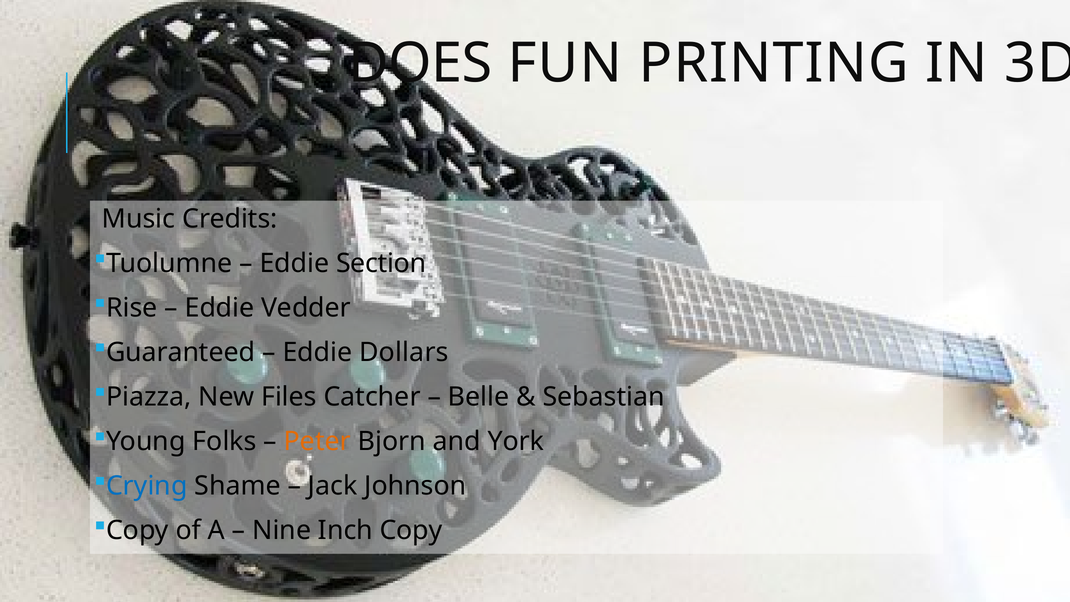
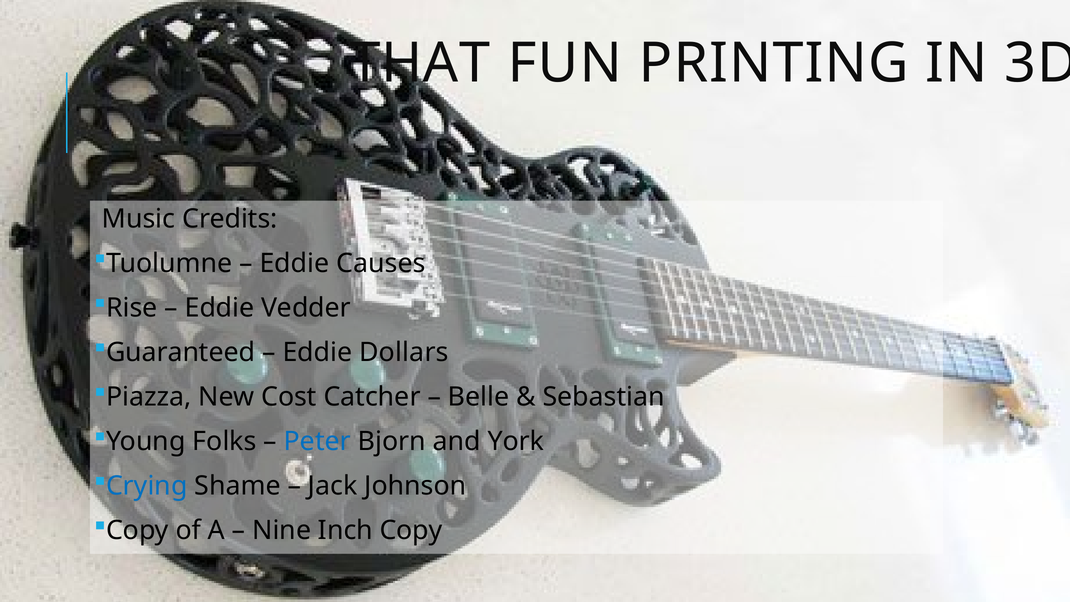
DOES: DOES -> THAT (420, 63)
Section: Section -> Causes (381, 263)
Files: Files -> Cost (289, 397)
Peter colour: orange -> blue (317, 441)
